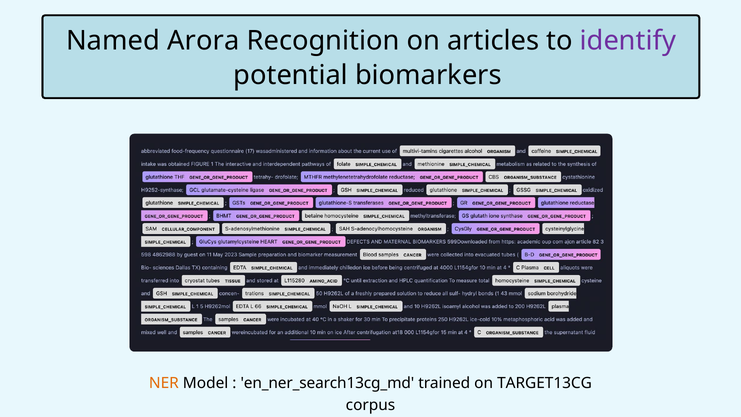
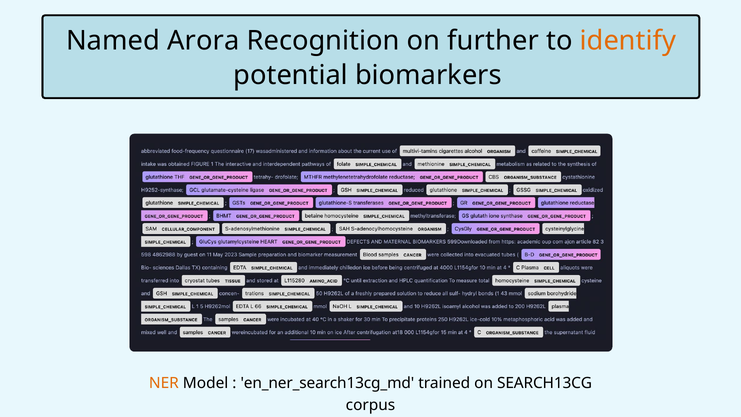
articles: articles -> further (493, 41)
identify colour: purple -> orange (628, 41)
TARGET13CG: TARGET13CG -> SEARCH13CG (545, 383)
